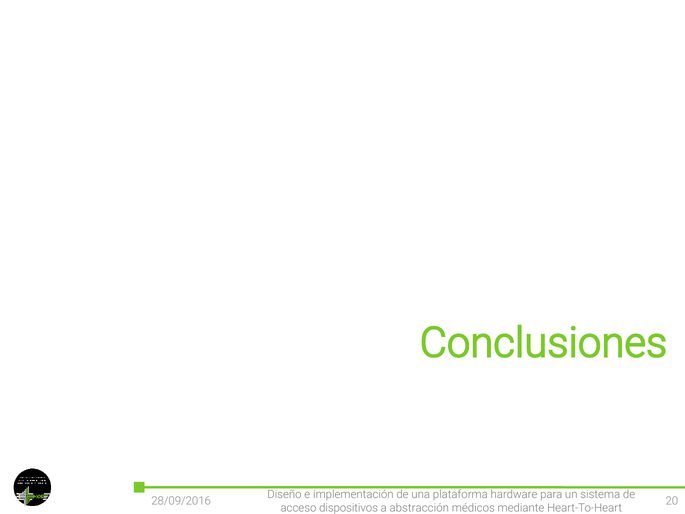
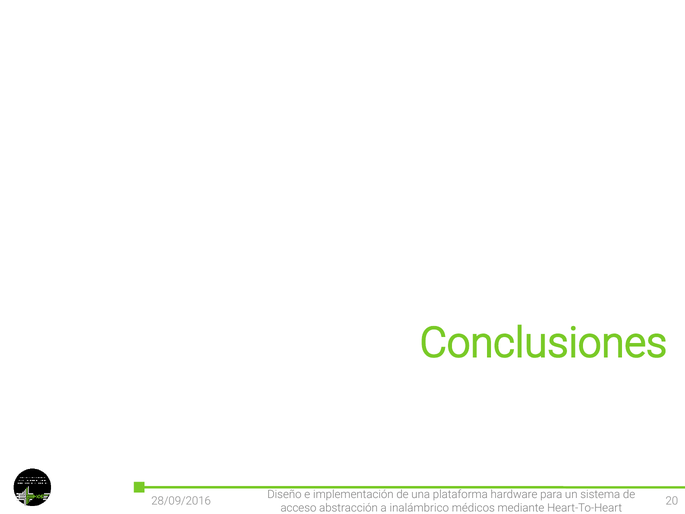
dispositivos: dispositivos -> abstracción (349, 508)
abstracción: abstracción -> inalámbrico (419, 508)
